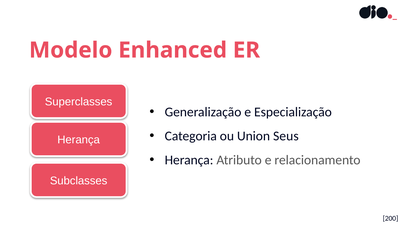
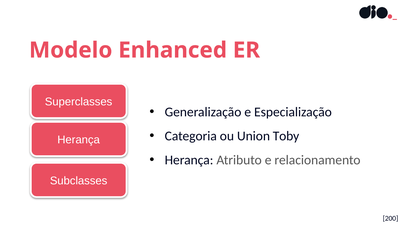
Seus: Seus -> Toby (286, 136)
